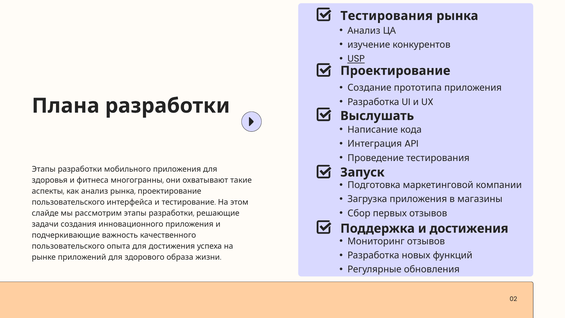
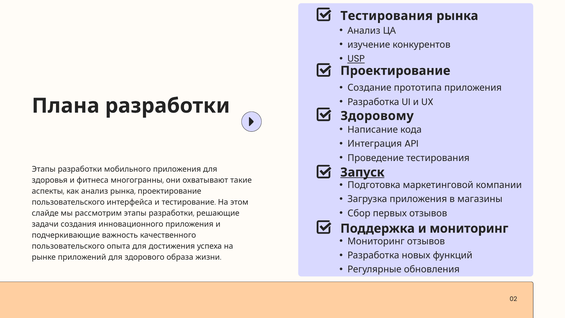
Выслушать: Выслушать -> Здоровому (377, 116)
Запуск underline: none -> present (362, 172)
и достижения: достижения -> мониторинг (469, 228)
